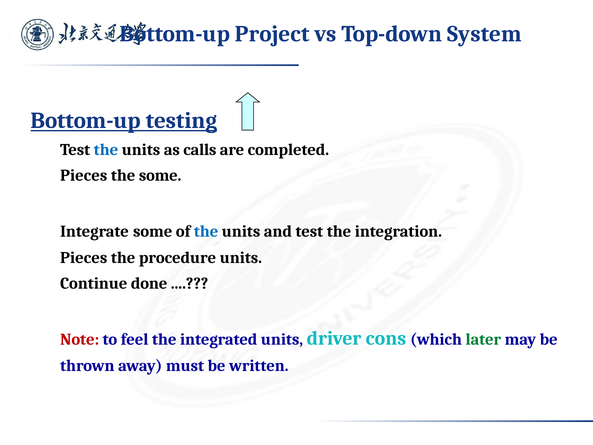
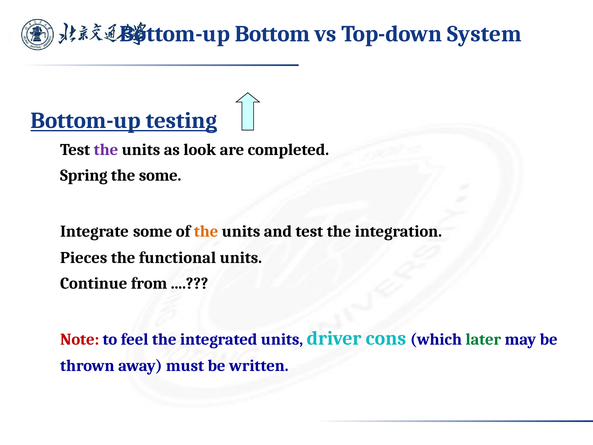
Project: Project -> Bottom (272, 34)
the colour: blue -> purple (106, 150)
calls: calls -> look (200, 150)
Pieces: Pieces -> Spring (84, 175)
the colour: blue -> orange (206, 231)
procedure: procedure -> functional (178, 258)
done: done -> from (149, 283)
